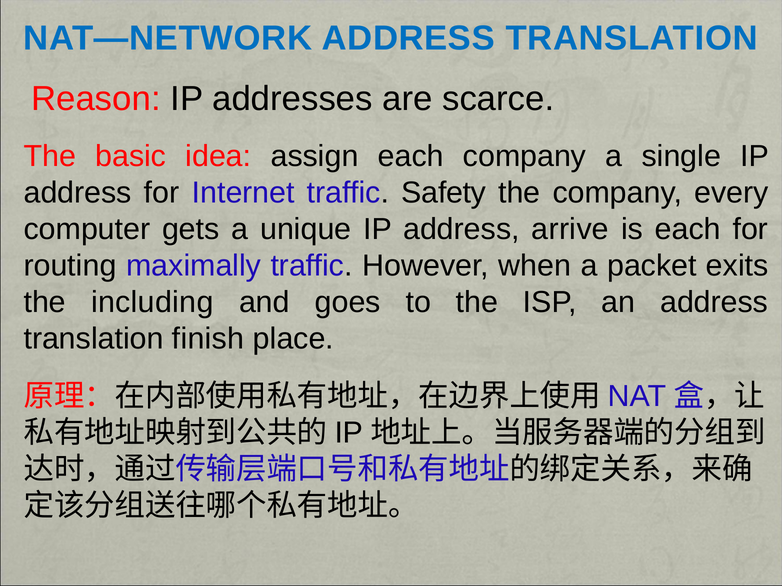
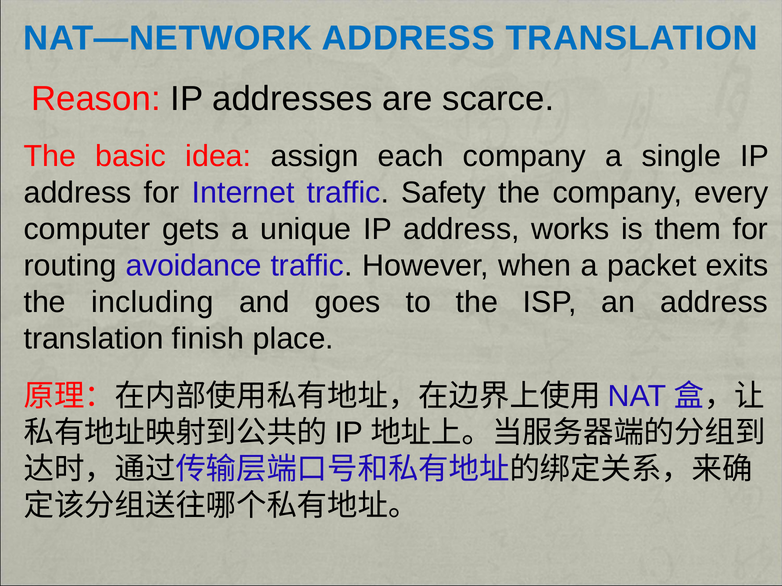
arrive: arrive -> works (570, 230)
is each: each -> them (688, 230)
maximally: maximally -> avoidance (194, 266)
